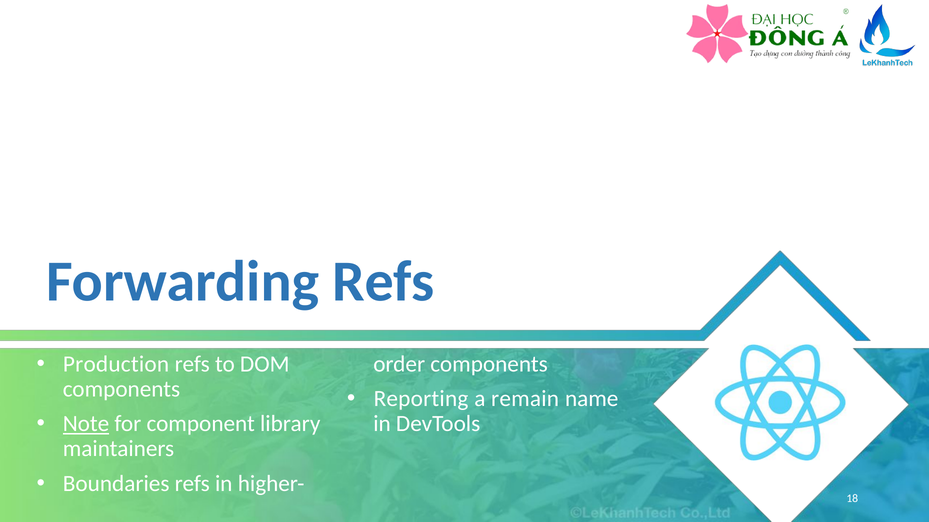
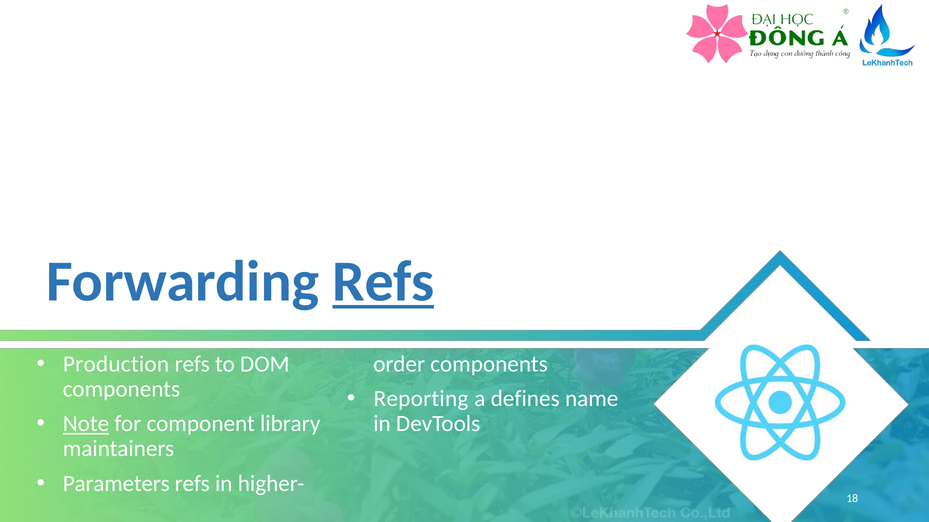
Refs underline: none -> present (383, 282)
remain: remain -> defines (525, 399)
Boundaries: Boundaries -> Parameters (116, 484)
